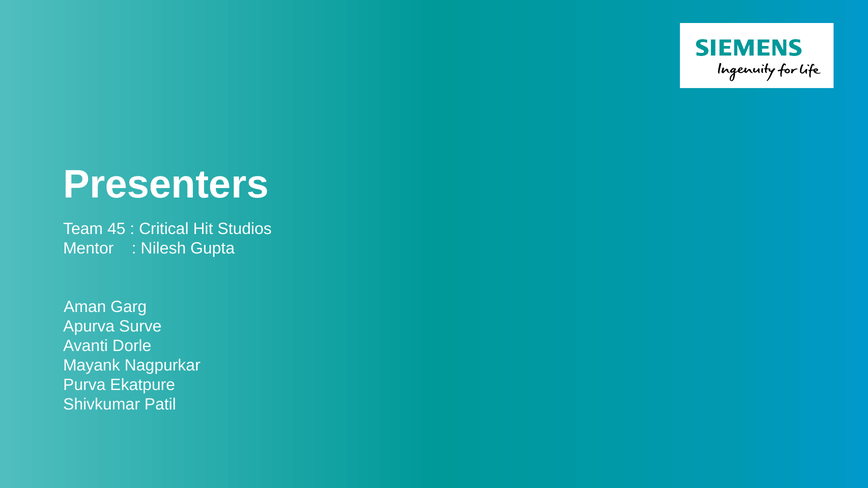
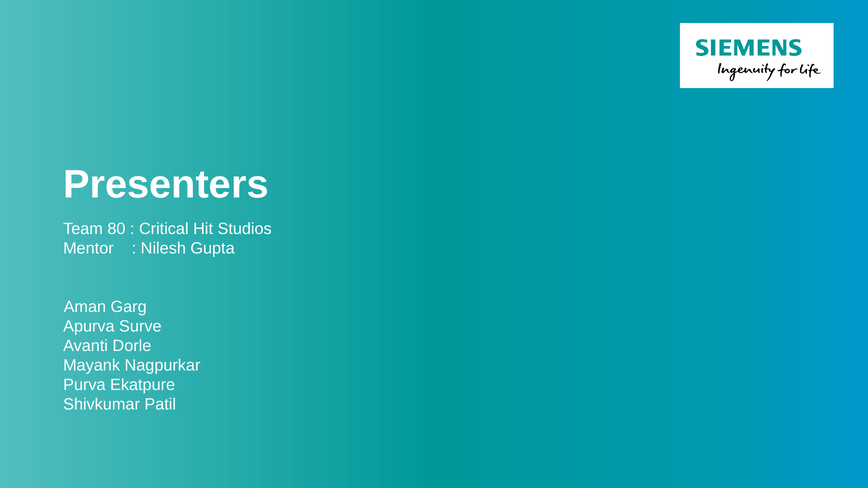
45: 45 -> 80 (116, 229)
